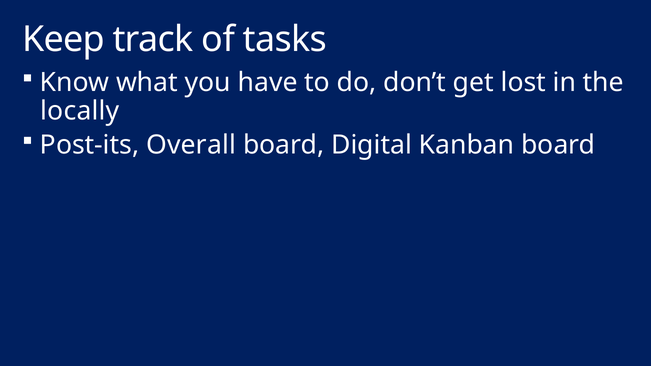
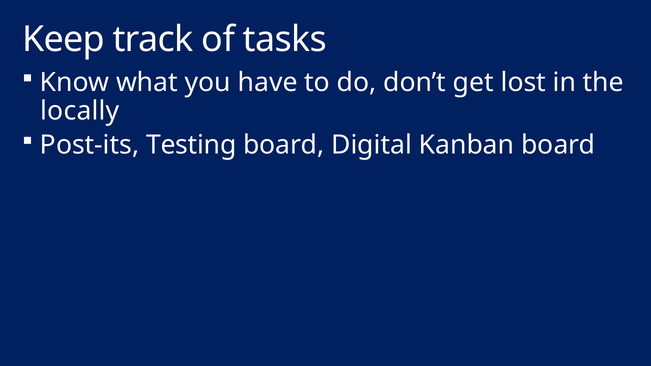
Overall: Overall -> Testing (191, 145)
